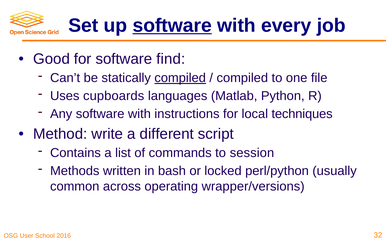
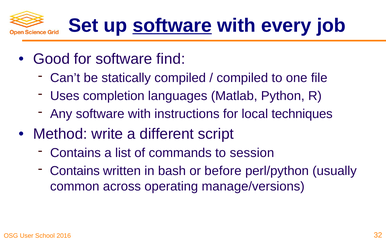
compiled underline: present -> none (180, 78)
cupboards: cupboards -> completion (114, 96)
Methods: Methods -> Contains (75, 171)
locked: locked -> before (223, 171)
wrapper/versions: wrapper/versions -> manage/versions (253, 187)
